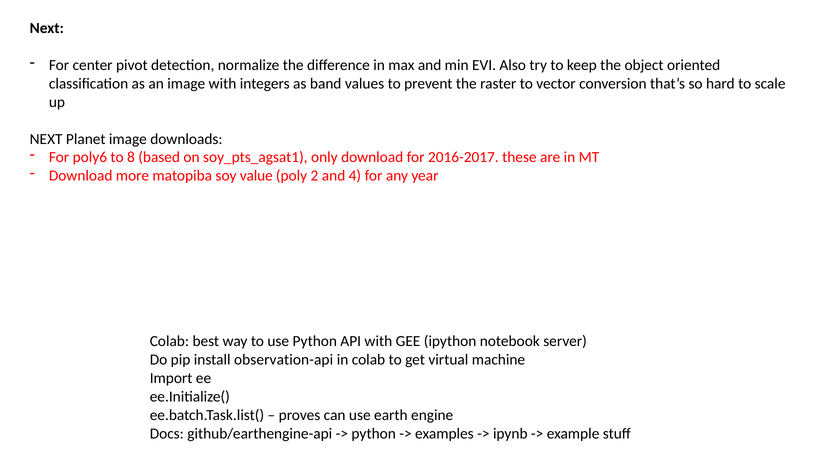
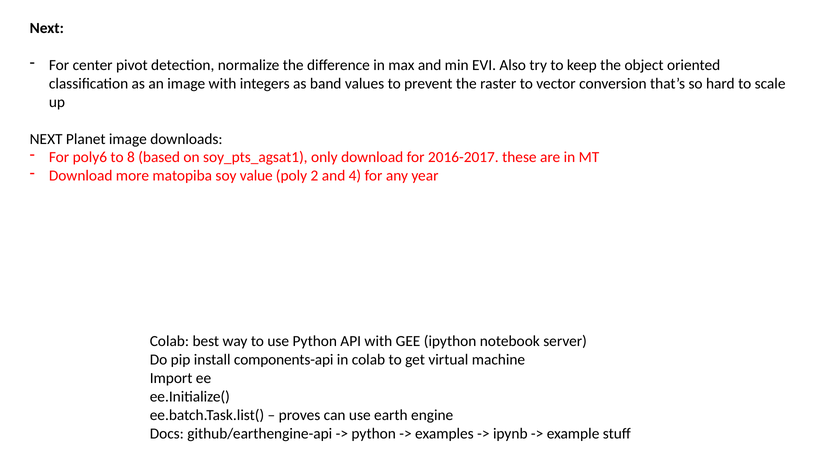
observation-api: observation-api -> components-api (284, 360)
